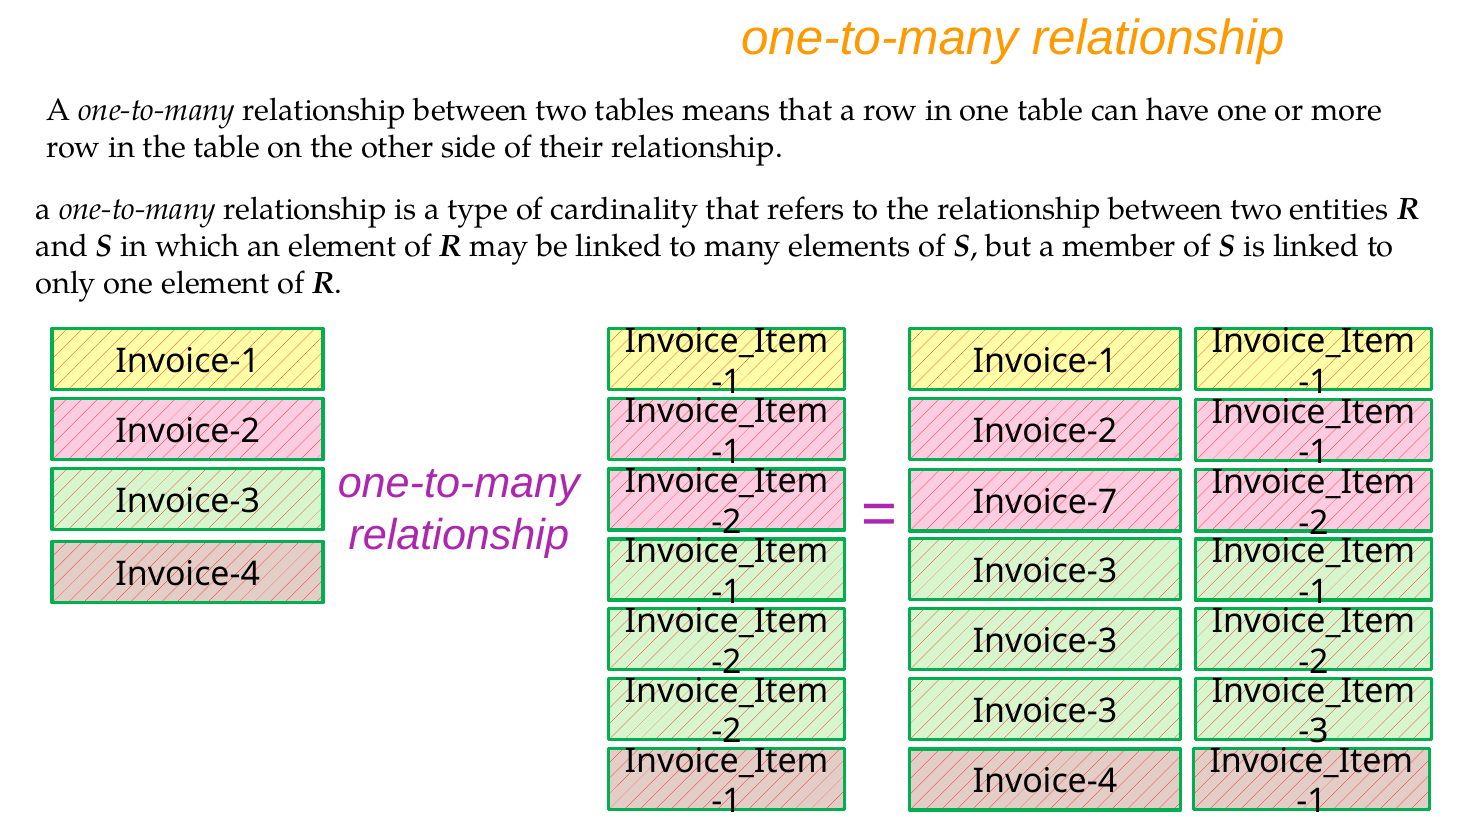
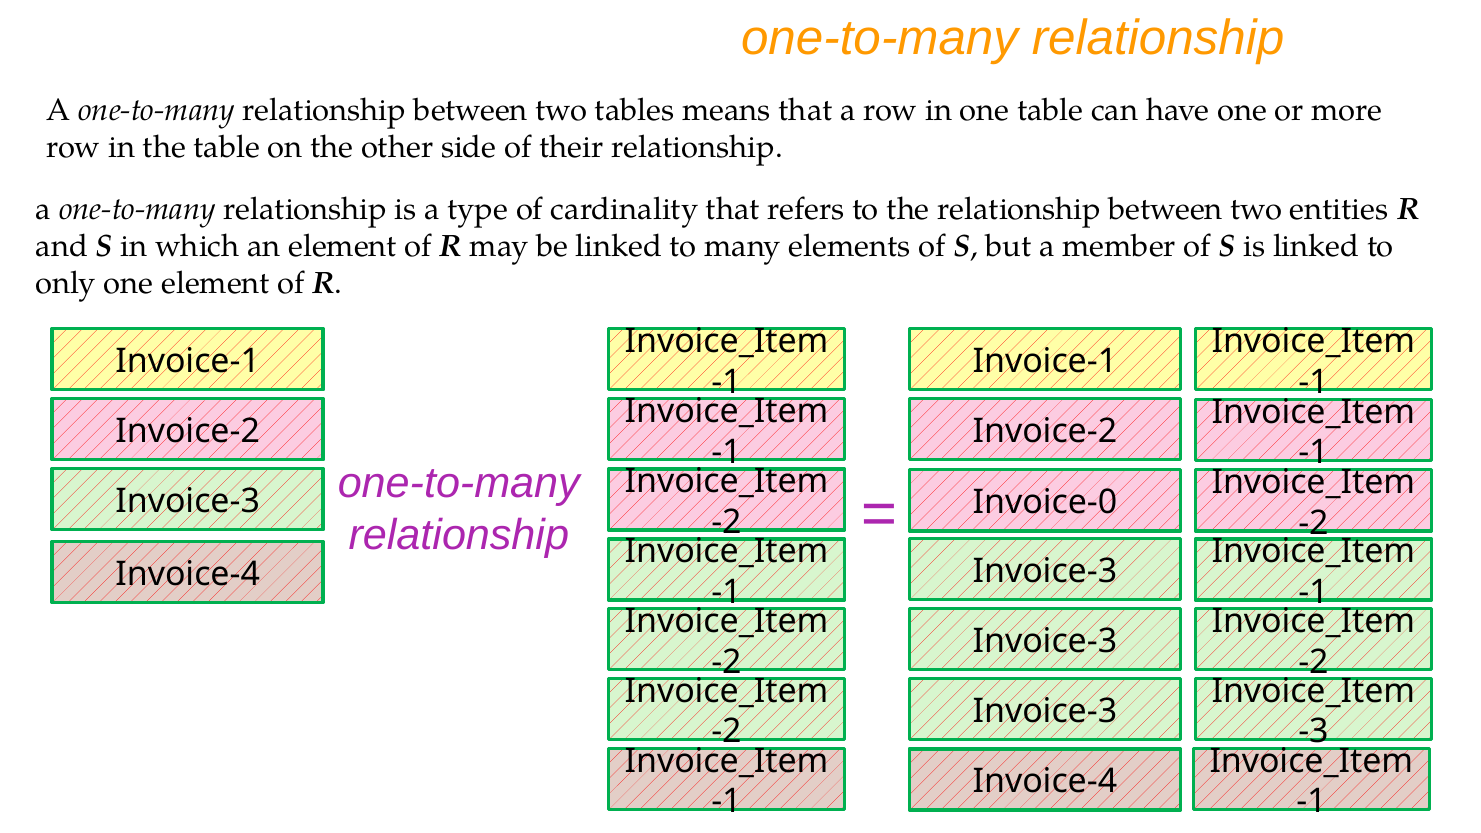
Invoice-7: Invoice-7 -> Invoice-0 (1045, 503)
